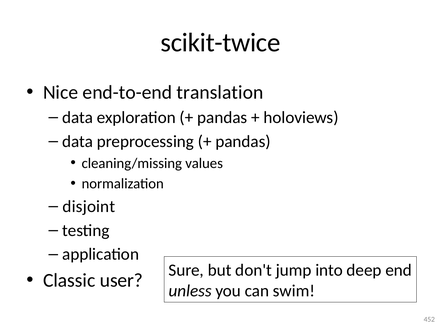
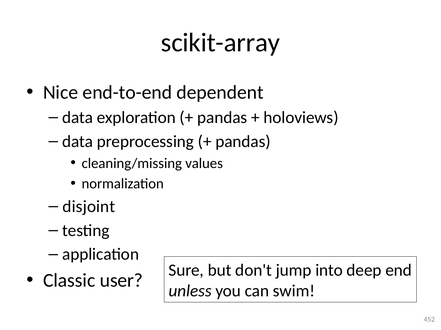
scikit-twice: scikit-twice -> scikit-array (220, 43)
translation: translation -> dependent (220, 93)
